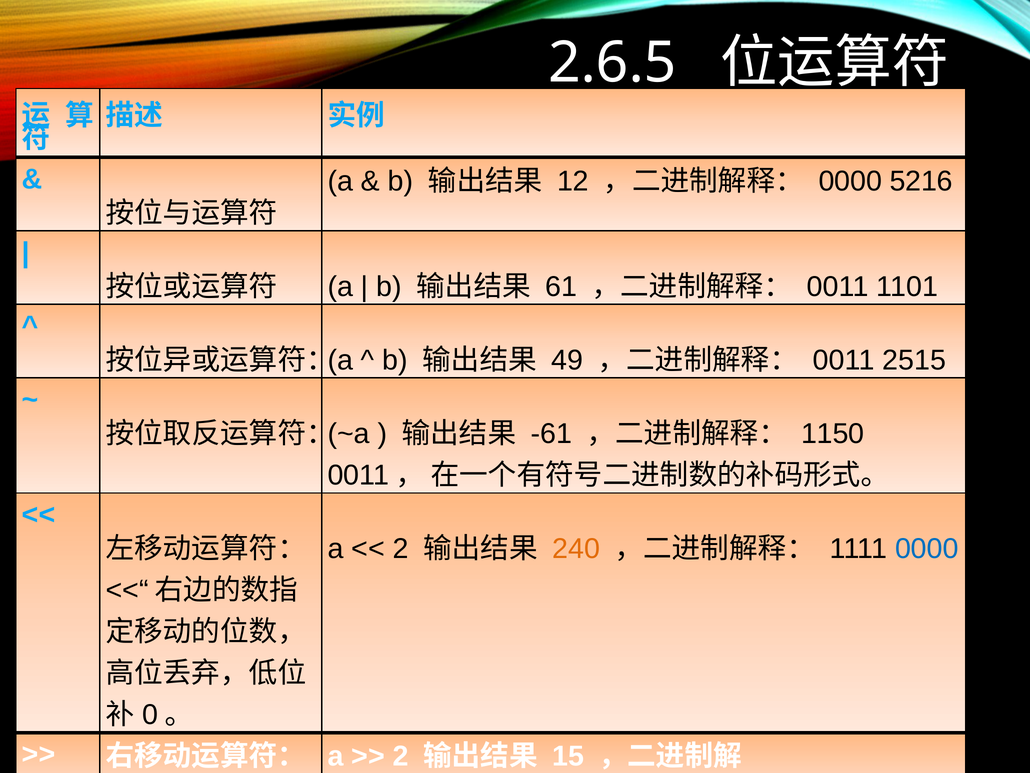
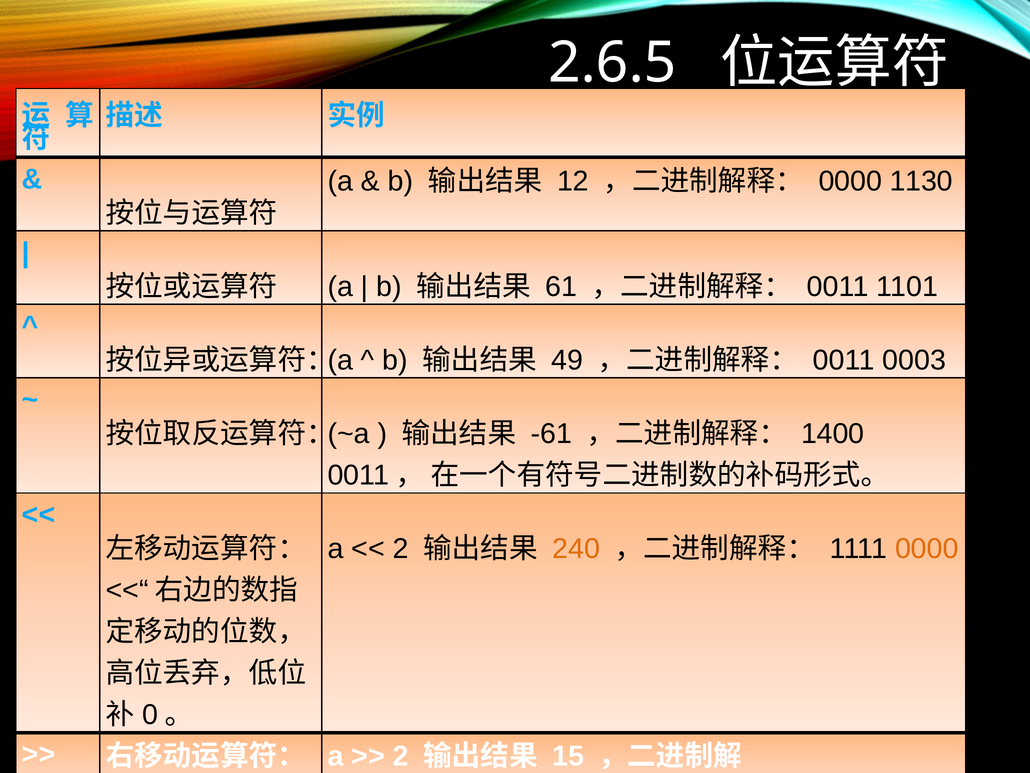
5216: 5216 -> 1130 (921, 181)
2515: 2515 -> 0003 (914, 360)
1150: 1150 -> 1400 (833, 433)
0000 colour: blue -> orange (927, 548)
